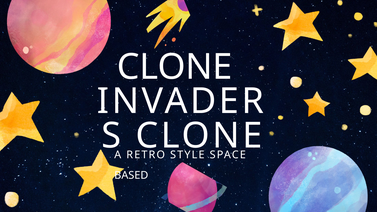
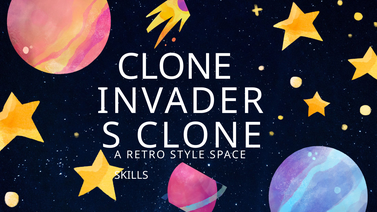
BASED: BASED -> SKILLS (131, 175)
